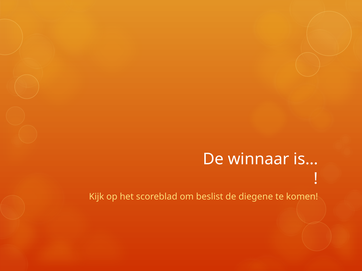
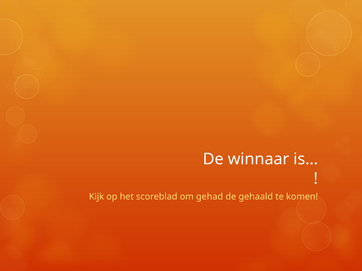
beslist: beslist -> gehad (210, 197)
diegene: diegene -> gehaald (256, 197)
